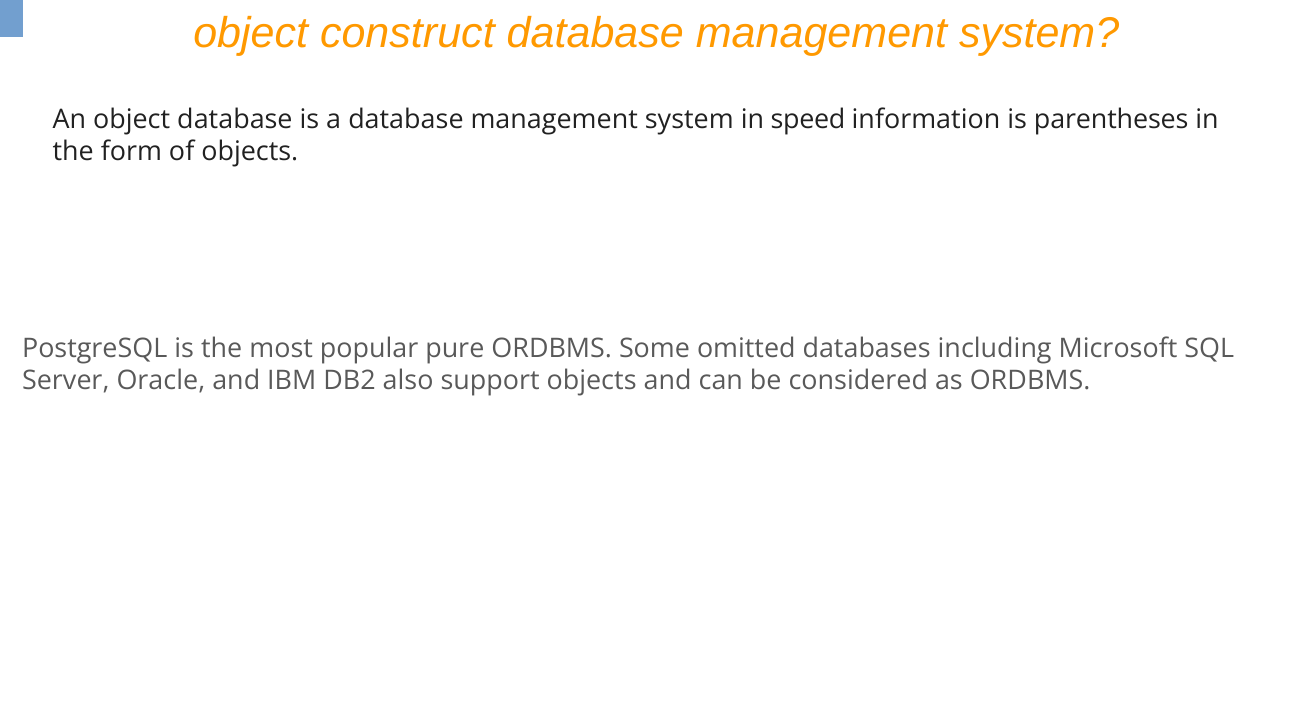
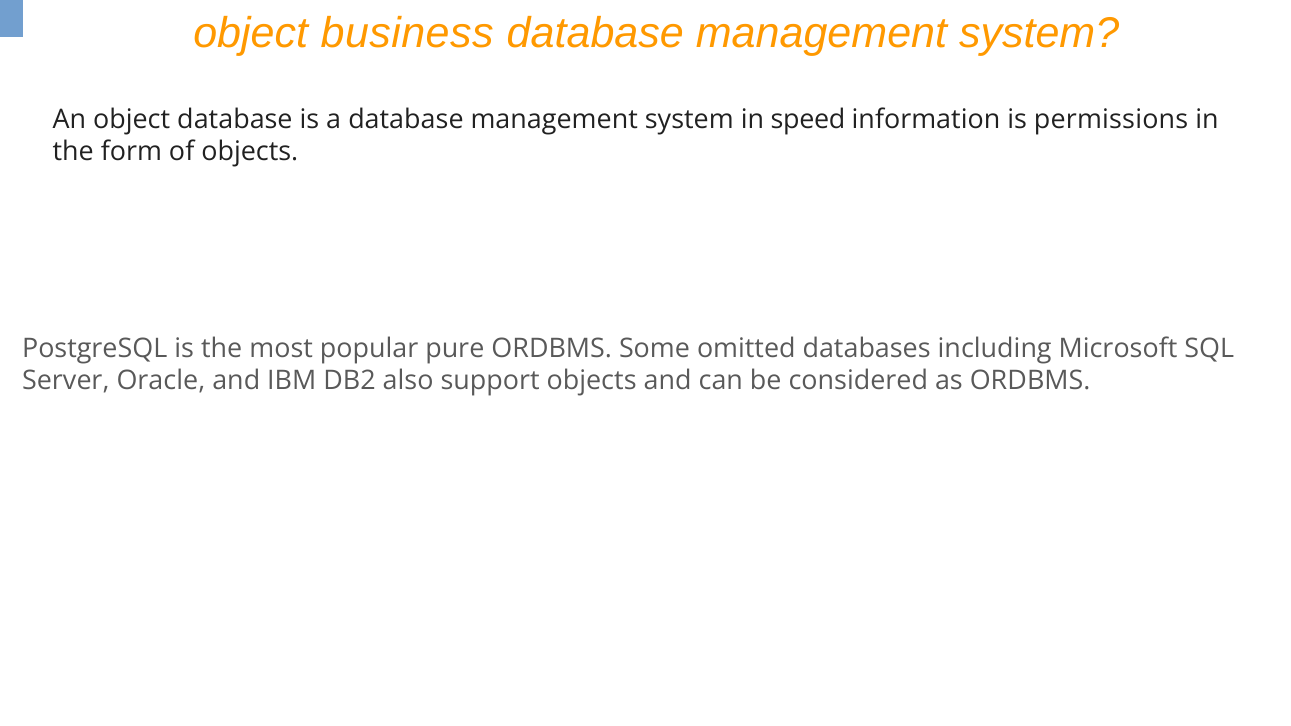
construct: construct -> business (407, 34)
parentheses: parentheses -> permissions (1111, 120)
